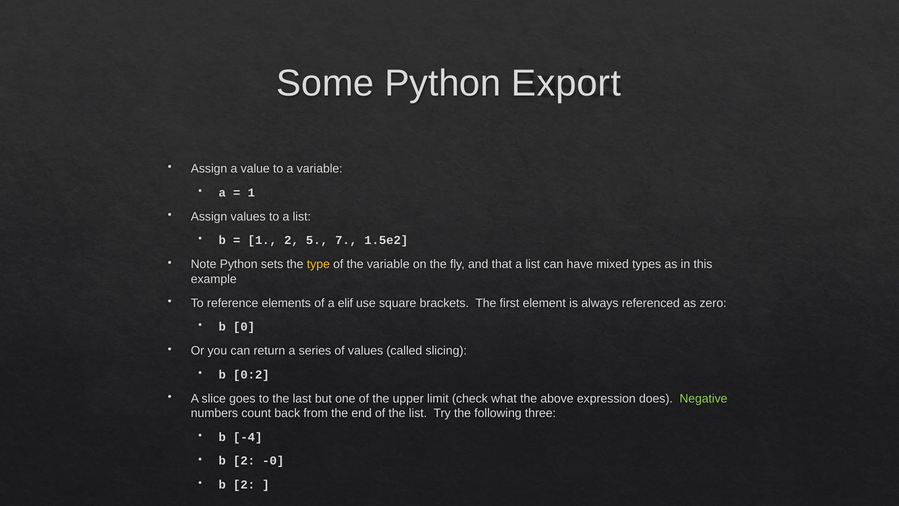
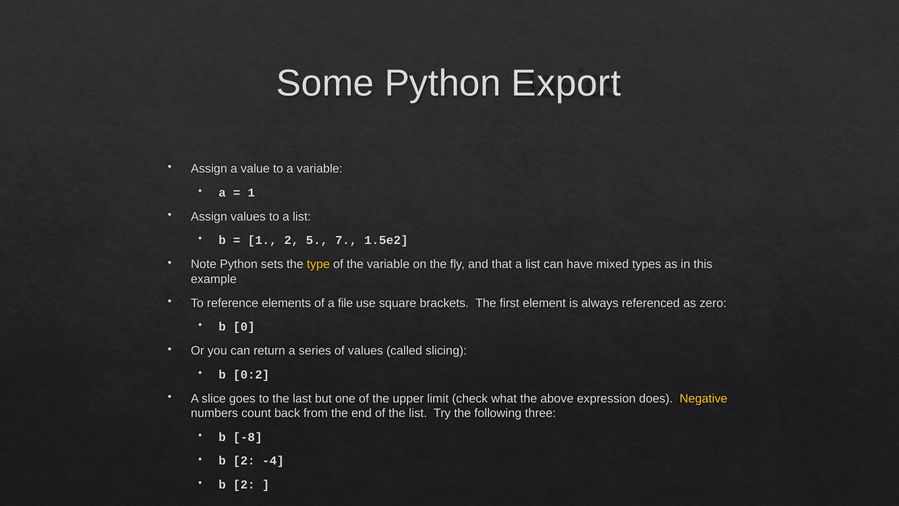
elif: elif -> file (345, 303)
Negative colour: light green -> yellow (704, 398)
-4: -4 -> -8 (248, 437)
-0: -0 -> -4 (273, 461)
